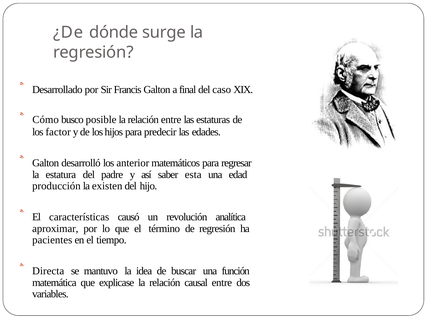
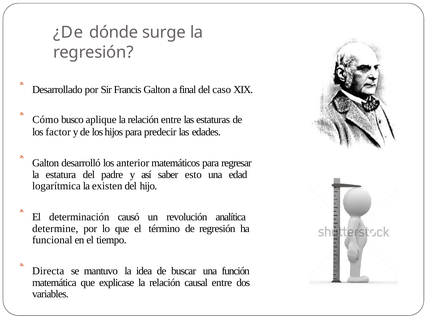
posible: posible -> aplique (101, 120)
esta: esta -> esto (193, 175)
producción: producción -> logarítmica (56, 186)
características: características -> determinación (79, 217)
aproximar: aproximar -> determine (55, 229)
pacientes: pacientes -> funcional (52, 240)
